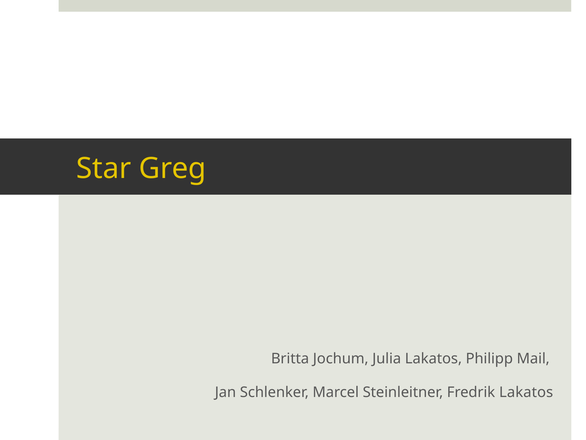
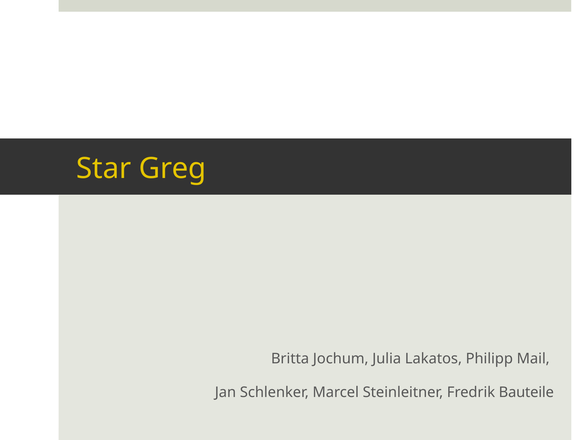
Fredrik Lakatos: Lakatos -> Bauteile (526, 392)
